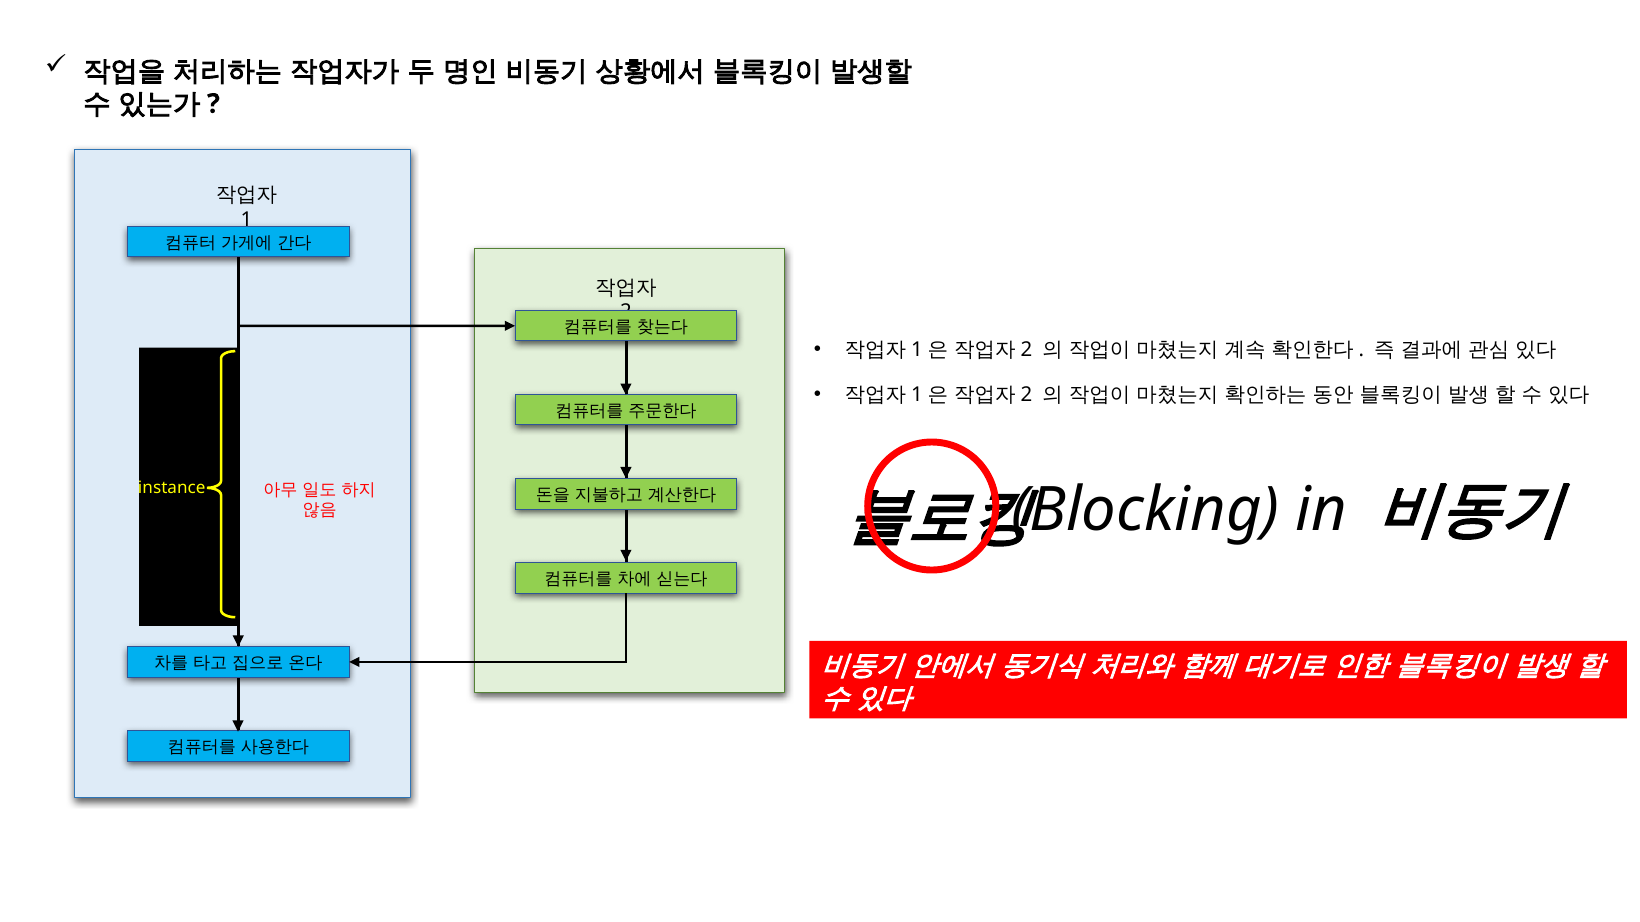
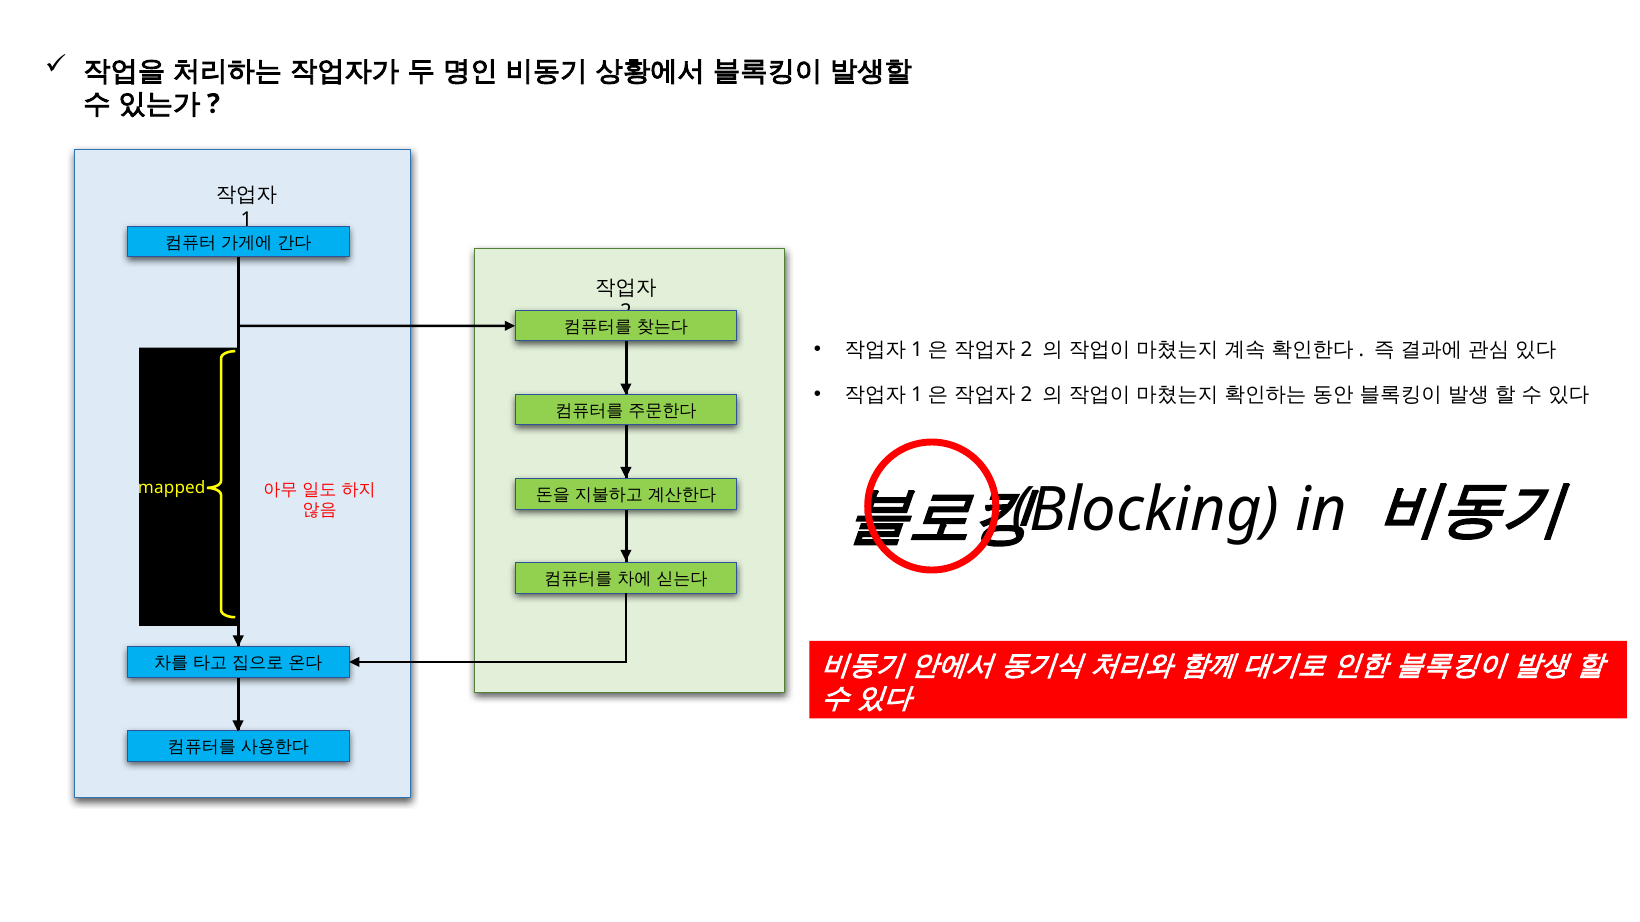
instance: instance -> mapped (172, 488)
